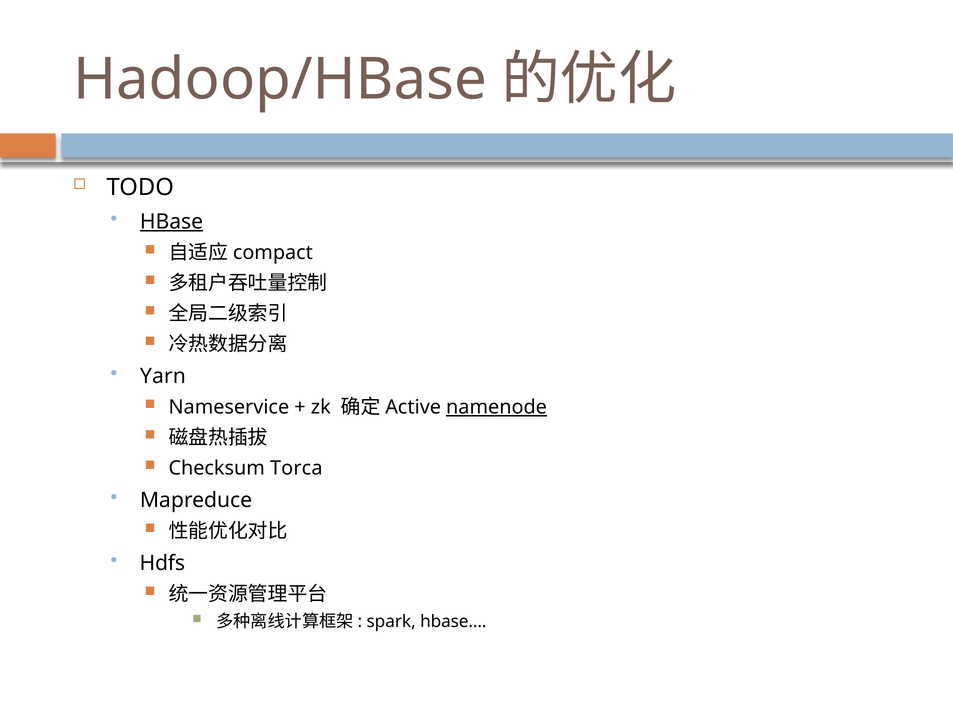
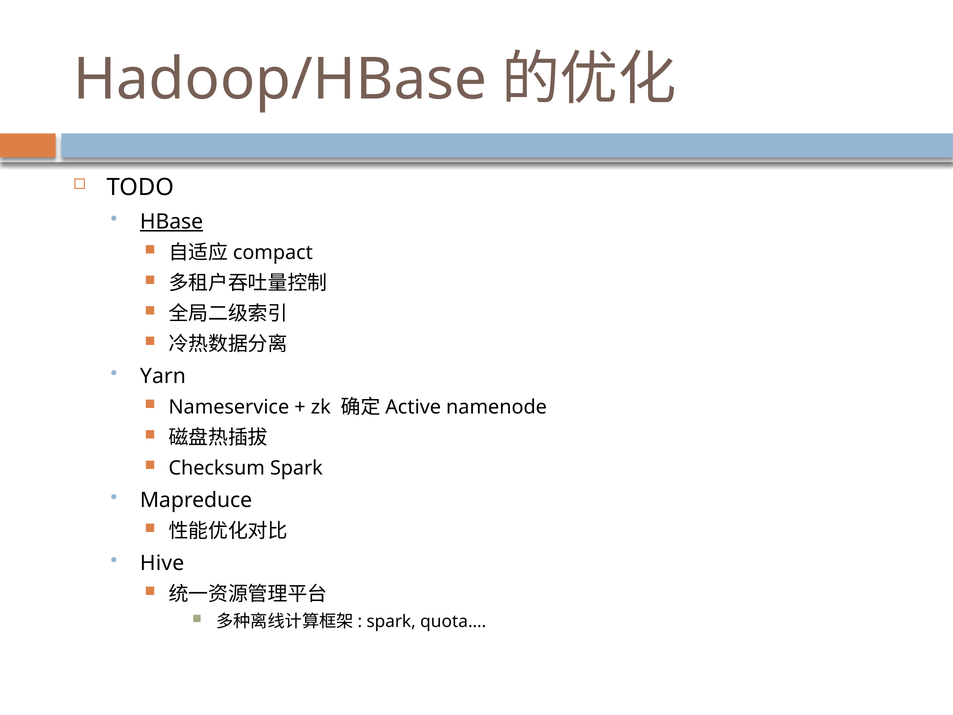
namenode underline: present -> none (497, 407)
Checksum Torca: Torca -> Spark (296, 468)
Hdfs: Hdfs -> Hive (162, 563)
hbase…: hbase… -> quota… (453, 621)
